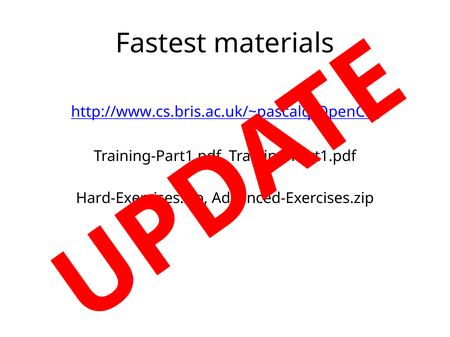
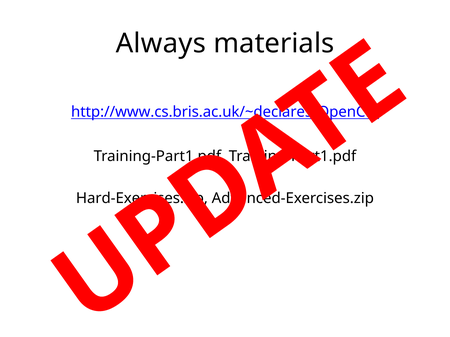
Fastest: Fastest -> Always (161, 44)
http://www.cs.bris.ac.uk/~pascalq/OpenCL/: http://www.cs.bris.ac.uk/~pascalq/OpenCL/ -> http://www.cs.bris.ac.uk/~declares/OpenCL/ (225, 112)
